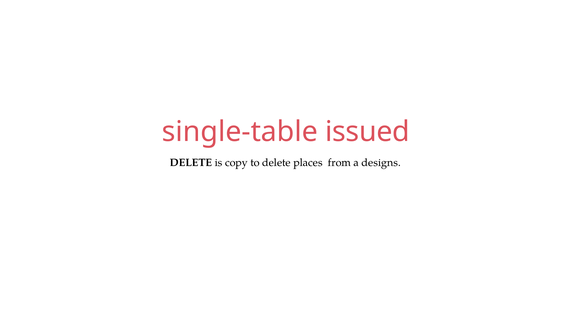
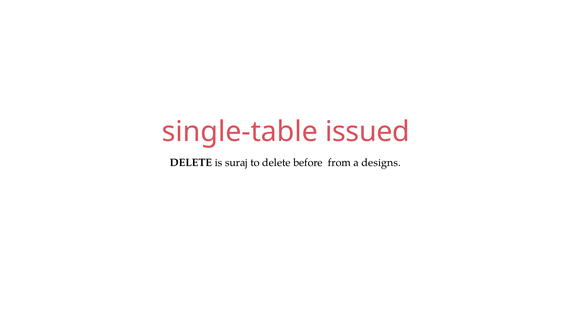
copy: copy -> suraj (236, 163)
places: places -> before (308, 163)
